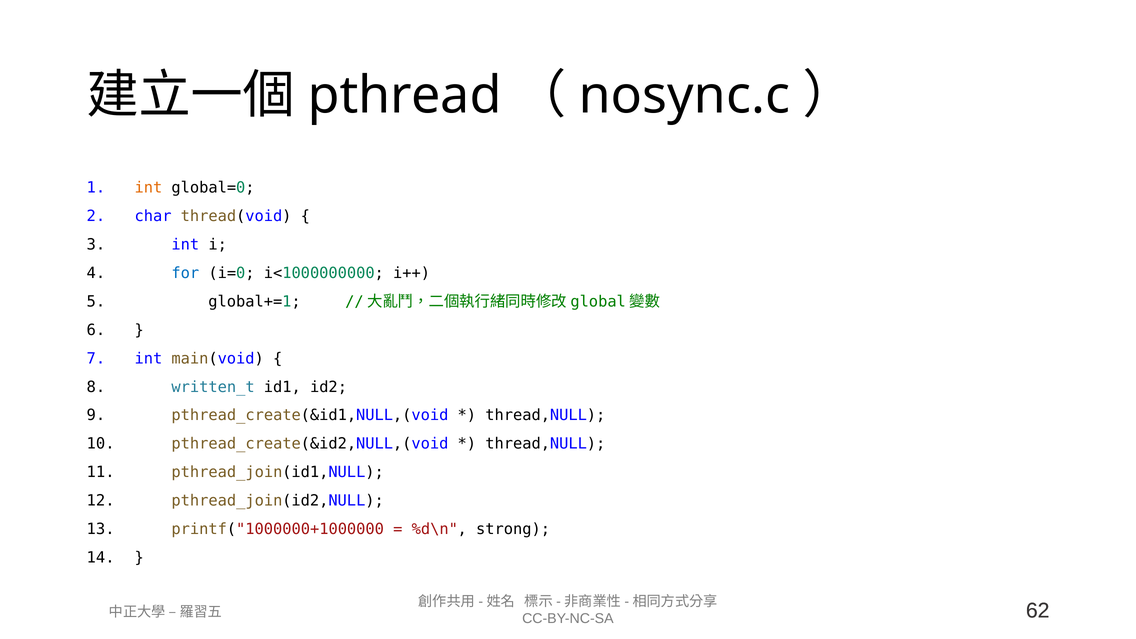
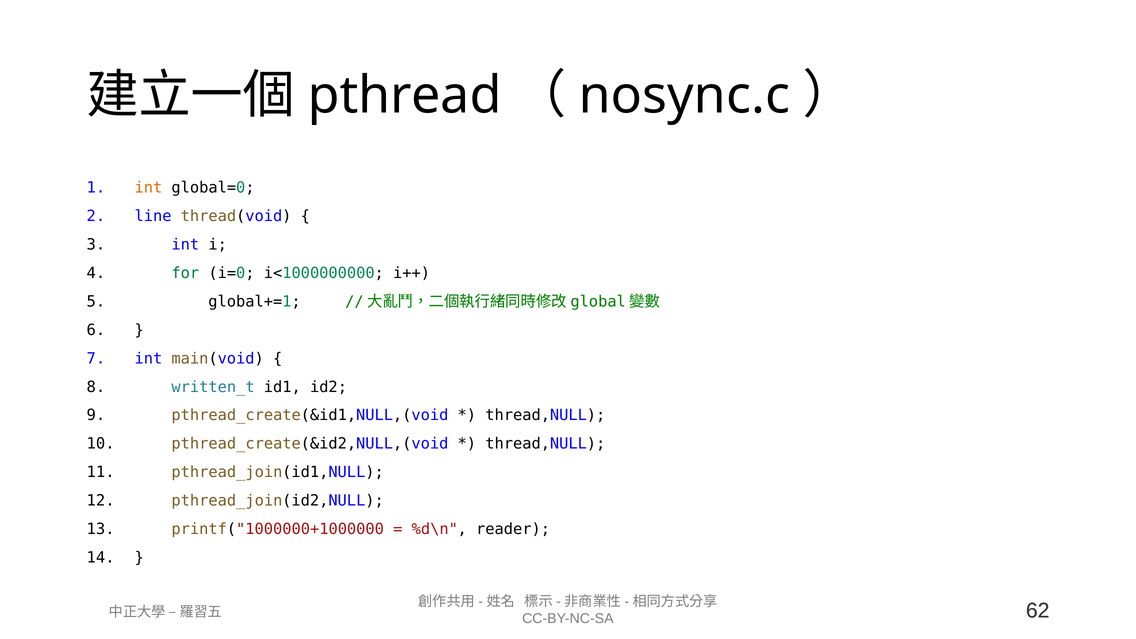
char: char -> line (153, 216)
for colour: blue -> green (185, 273)
strong: strong -> reader (513, 529)
